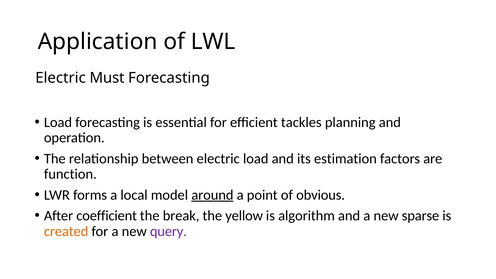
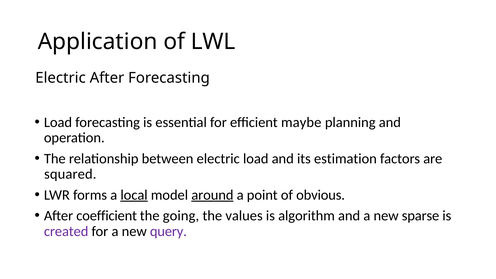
Electric Must: Must -> After (107, 78)
tackles: tackles -> maybe (301, 122)
function: function -> squared (70, 174)
local underline: none -> present (134, 195)
break: break -> going (181, 216)
yellow: yellow -> values (244, 216)
created colour: orange -> purple (66, 231)
